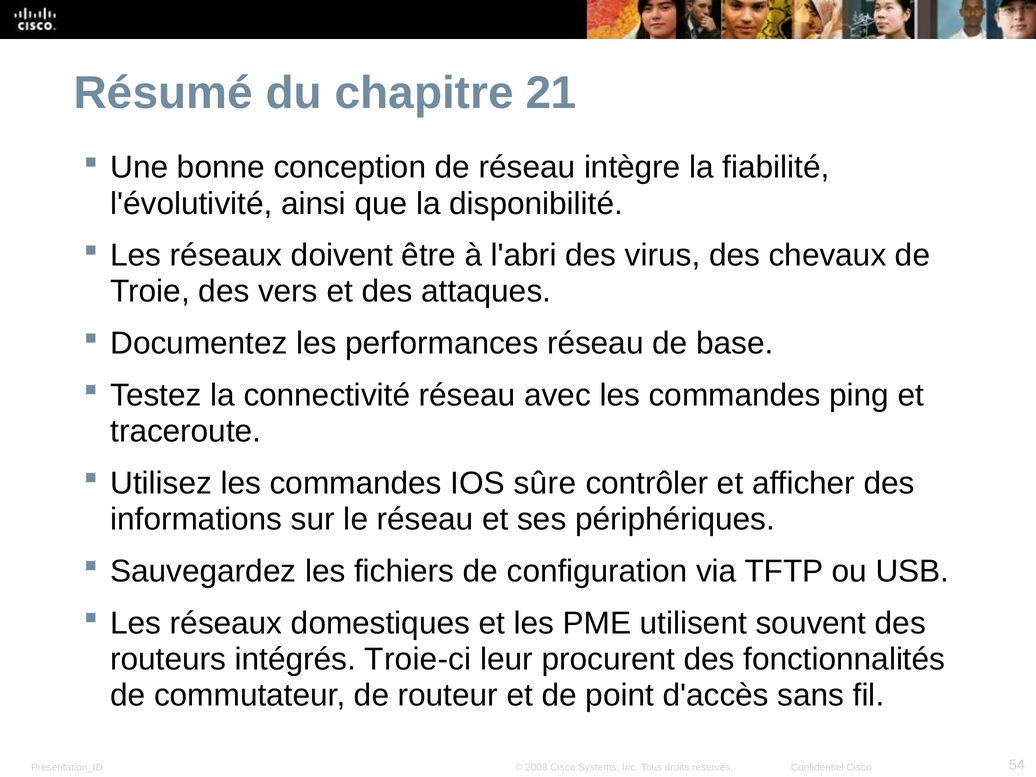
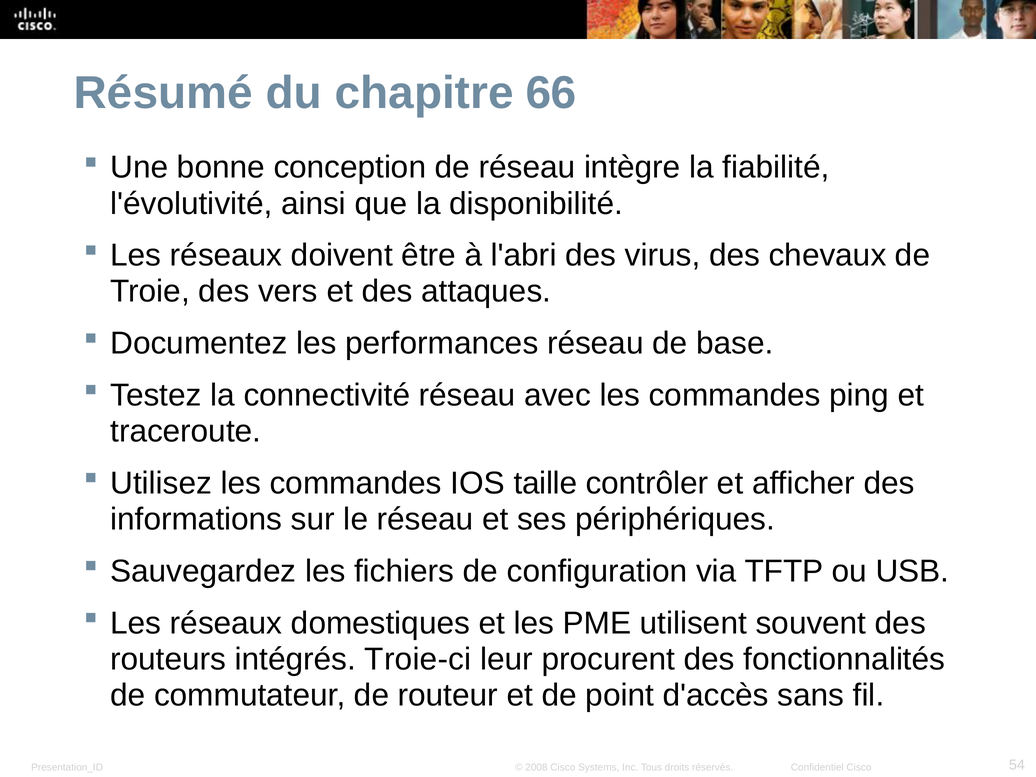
21: 21 -> 66 (551, 93)
sûre: sûre -> taille (545, 483)
